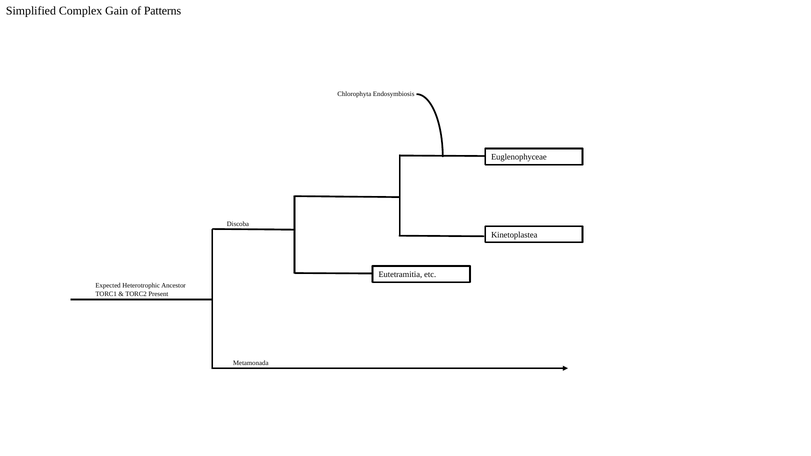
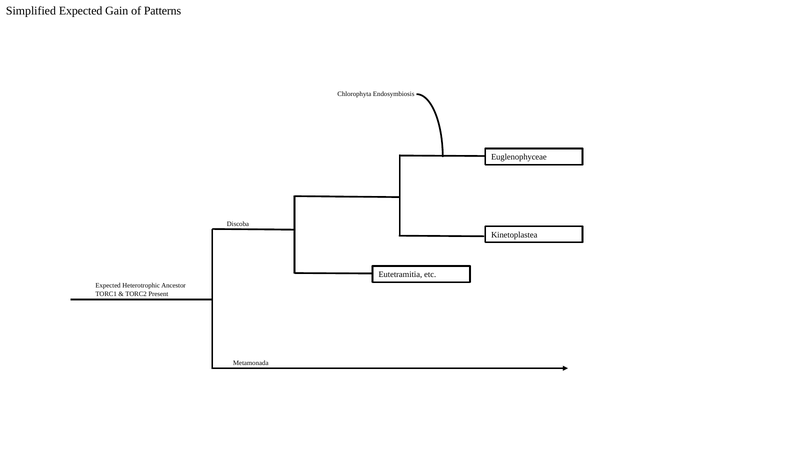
Simplified Complex: Complex -> Expected (81, 11)
